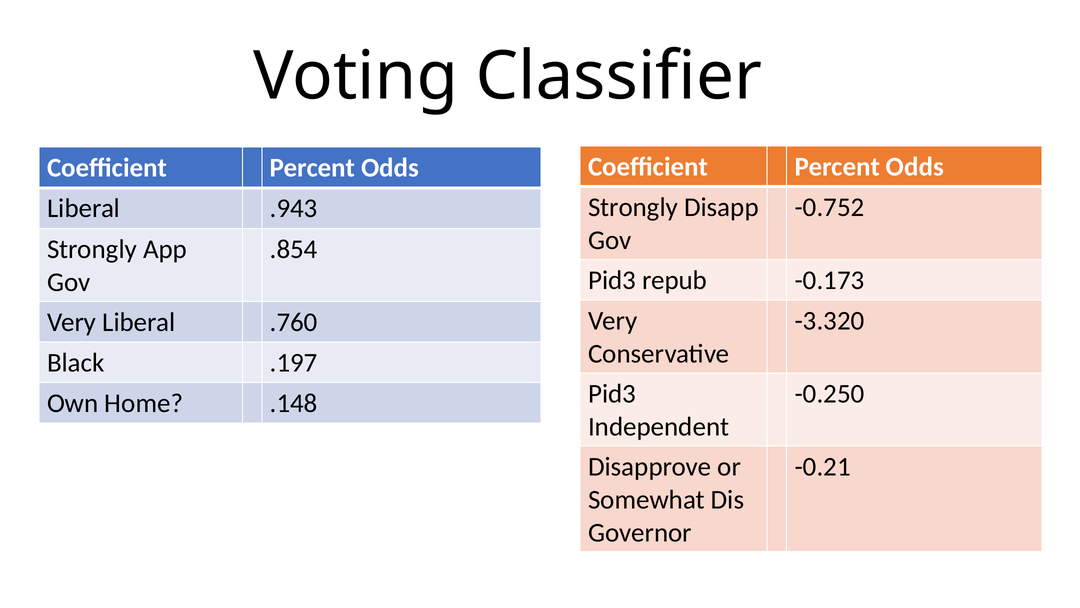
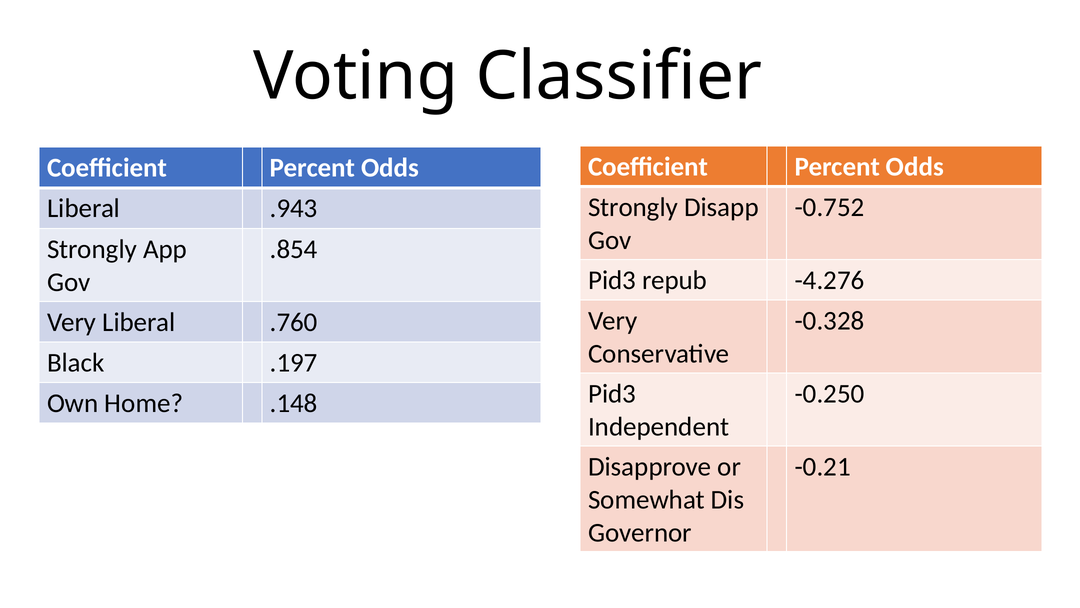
-0.173: -0.173 -> -4.276 (830, 280)
-3.320: -3.320 -> -0.328 (830, 321)
